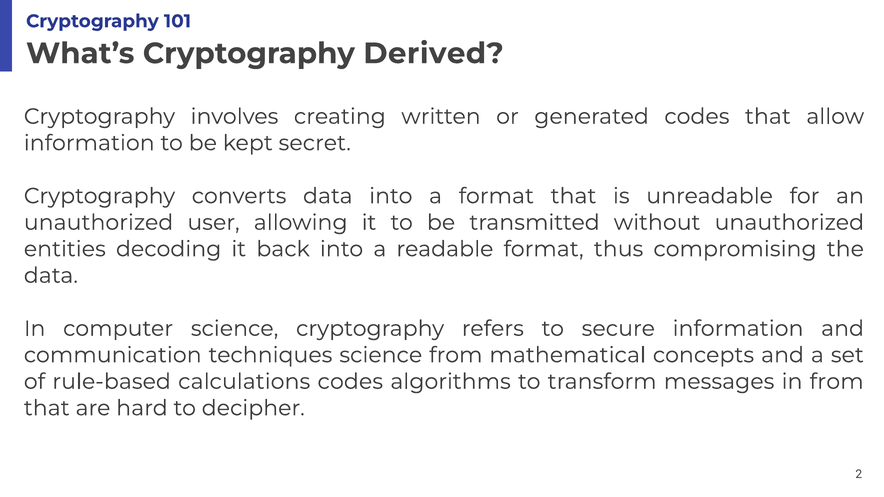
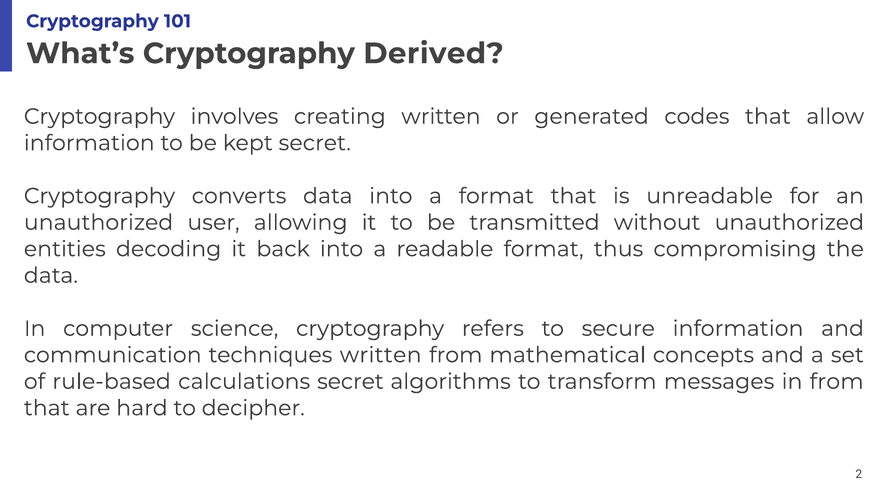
techniques science: science -> written (381, 355)
calculations codes: codes -> secret (350, 382)
